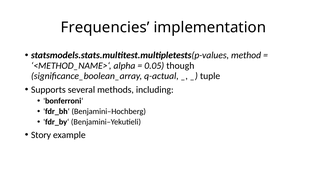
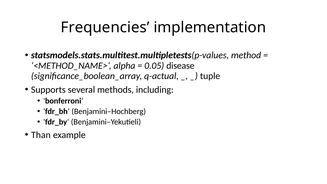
though: though -> disease (180, 66)
Story: Story -> Than (41, 135)
